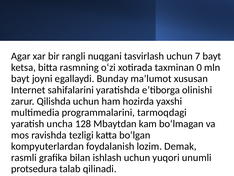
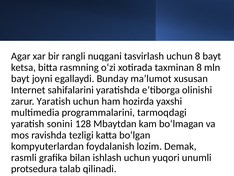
uchun 7: 7 -> 8 (198, 56)
taxminan 0: 0 -> 8 (199, 67)
zarur Qilishda: Qilishda -> Yaratish (54, 101)
uncha: uncha -> sonini (60, 123)
